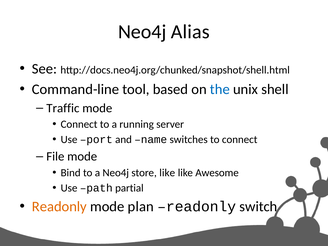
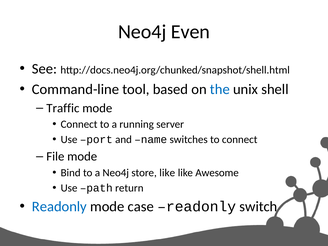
Alias: Alias -> Even (190, 32)
partial: partial -> return (129, 188)
Readonly colour: orange -> blue (59, 207)
plan: plan -> case (141, 207)
